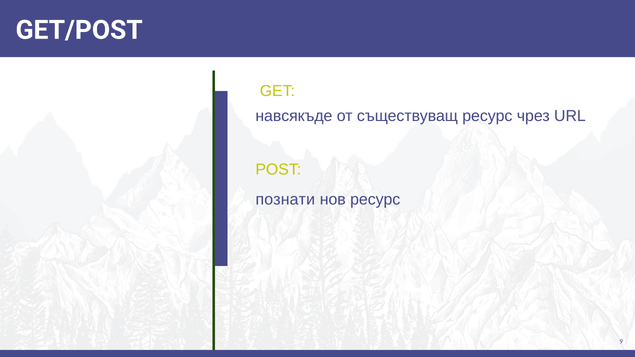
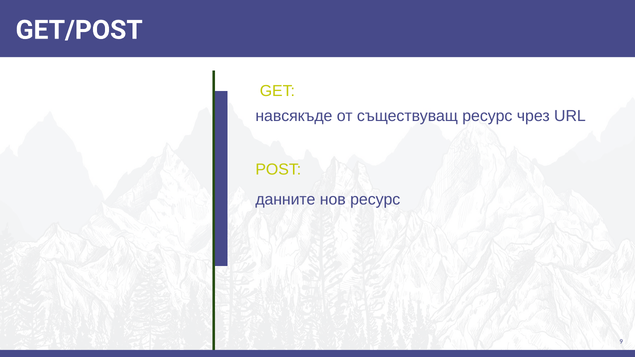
познати: познати -> данните (285, 199)
